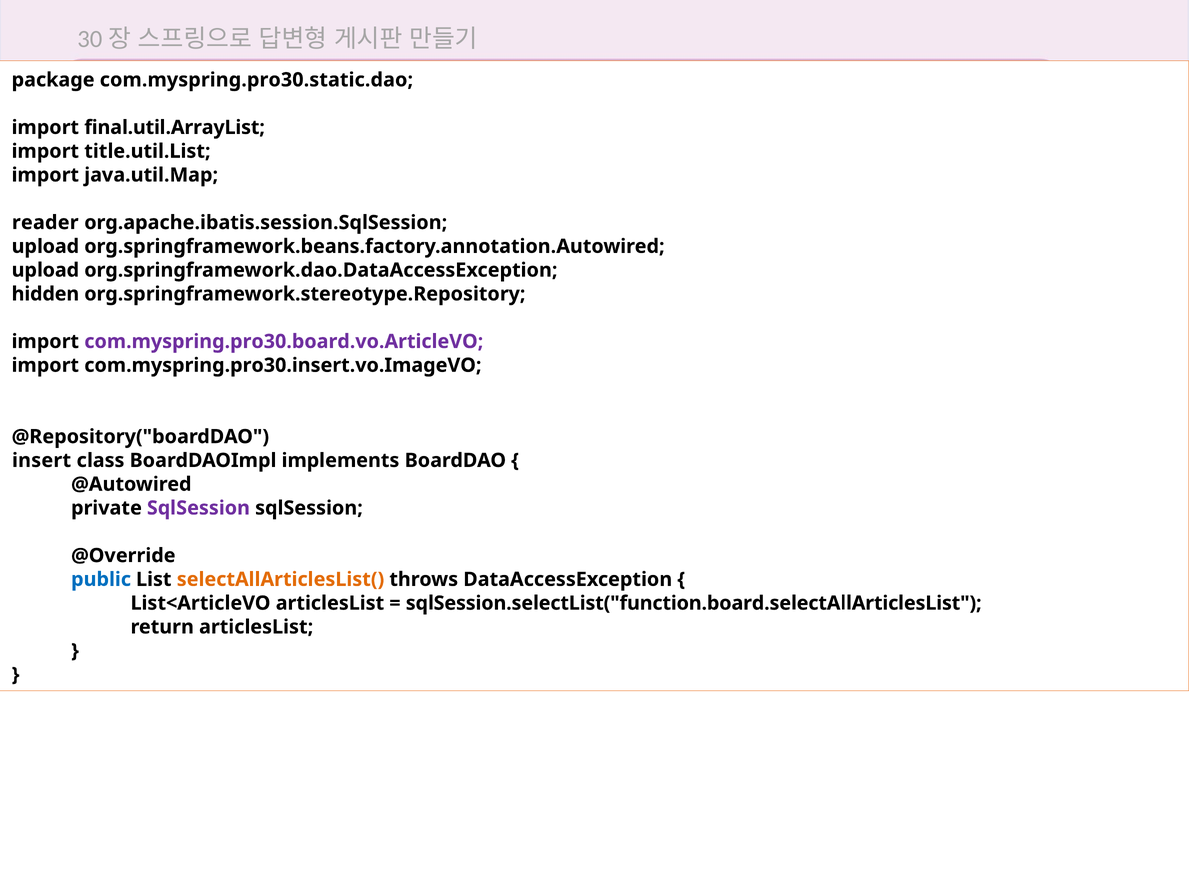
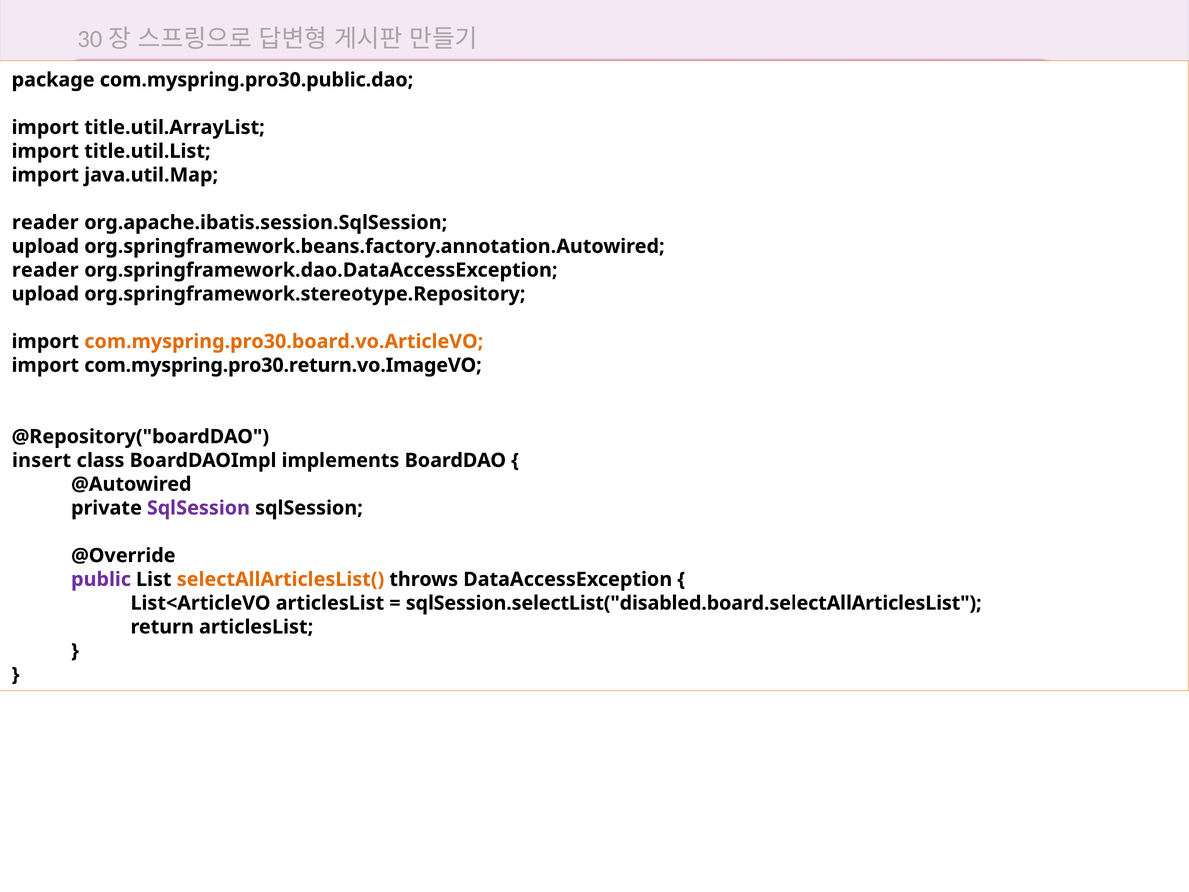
com.myspring.pro30.static.dao: com.myspring.pro30.static.dao -> com.myspring.pro30.public.dao (256, 80)
final.util.ArrayList: final.util.ArrayList -> title.util.ArrayList (175, 127)
upload: upload -> reader (45, 270)
hidden: hidden -> upload (45, 294)
com.myspring.pro30.board.vo.ArticleVO colour: purple -> orange (284, 341)
com.myspring.pro30.insert.vo.ImageVO: com.myspring.pro30.insert.vo.ImageVO -> com.myspring.pro30.return.vo.ImageVO (283, 365)
public colour: blue -> purple (101, 579)
sqlSession.selectList("function.board.selectAllArticlesList: sqlSession.selectList("function.board.selectAllArticlesList -> sqlSession.selectList("disabled.board.selectAllArticlesList (694, 603)
